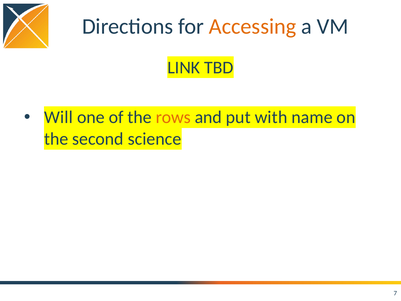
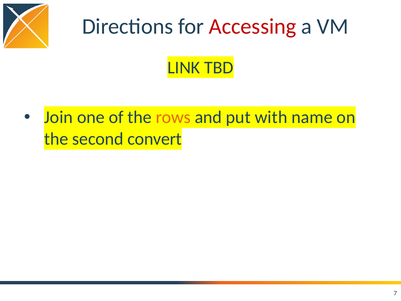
Accessing colour: orange -> red (253, 27)
Will: Will -> Join (59, 117)
science: science -> convert (155, 139)
